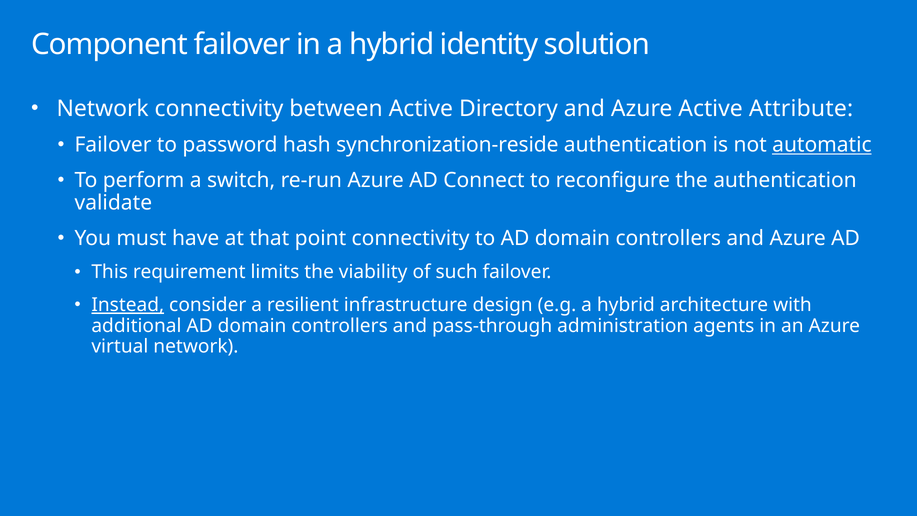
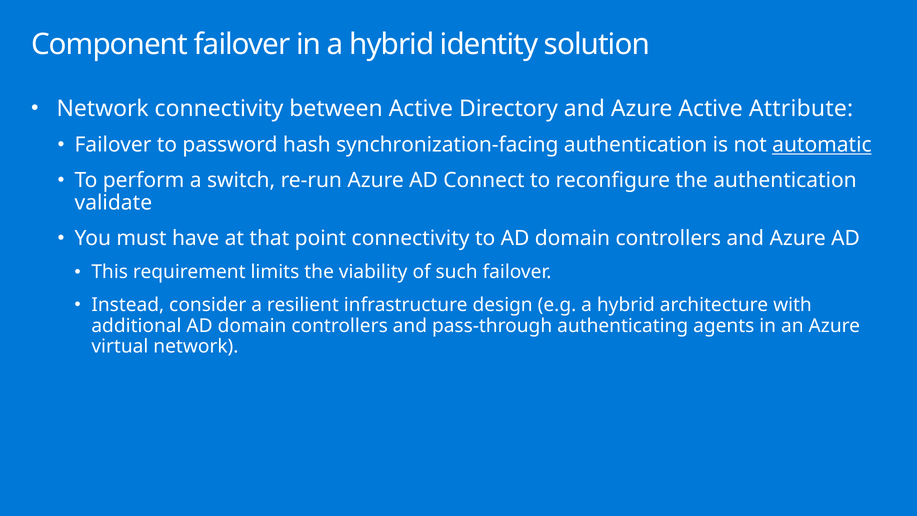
synchronization-reside: synchronization-reside -> synchronization-facing (447, 145)
Instead underline: present -> none (128, 305)
administration: administration -> authenticating (623, 326)
